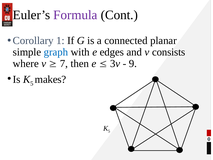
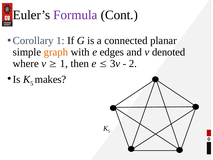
graph colour: blue -> orange (56, 52)
consists: consists -> denoted (169, 52)
7: 7 -> 1 (64, 63)
9: 9 -> 2 (133, 63)
